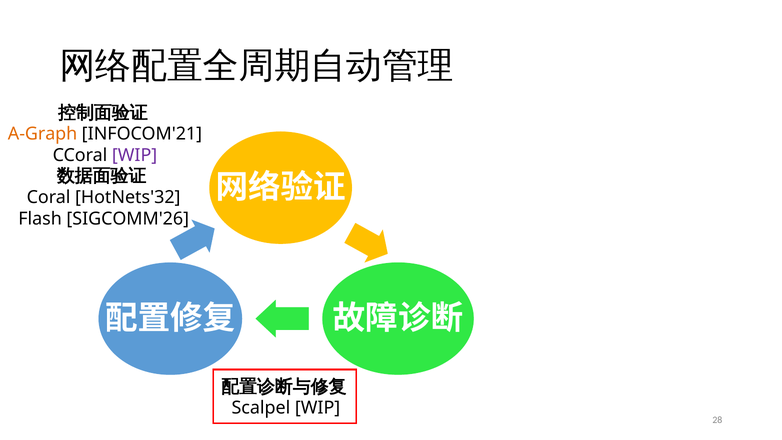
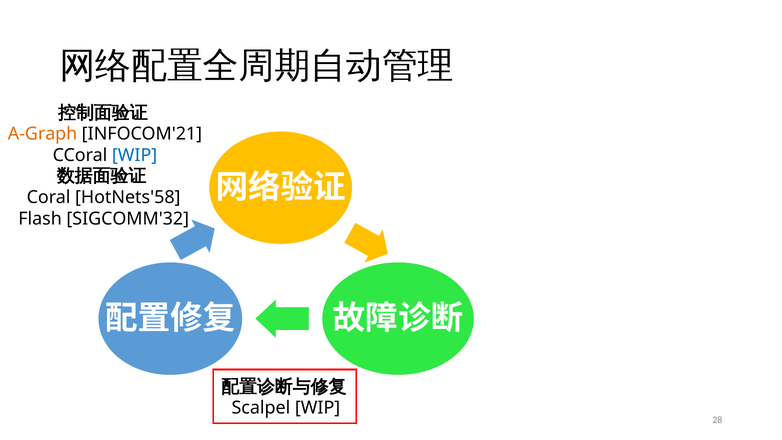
WIP colour: purple -> blue (135, 155)
HotNets'32: HotNets'32 -> HotNets'58 (128, 197)
SIGCOMM'26: SIGCOMM'26 -> SIGCOMM'32 (128, 219)
